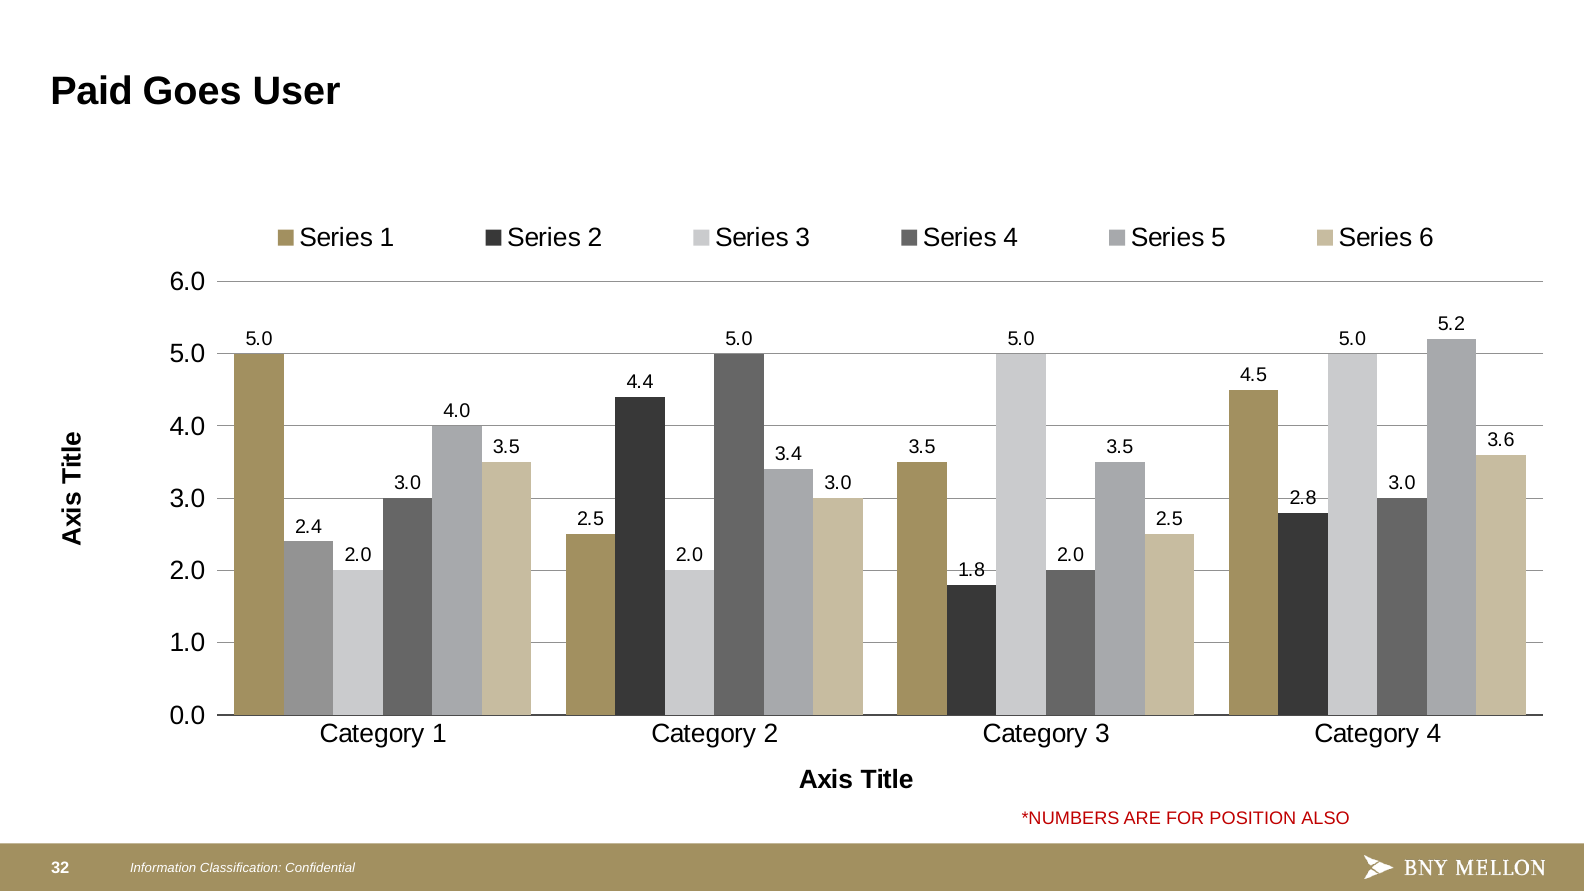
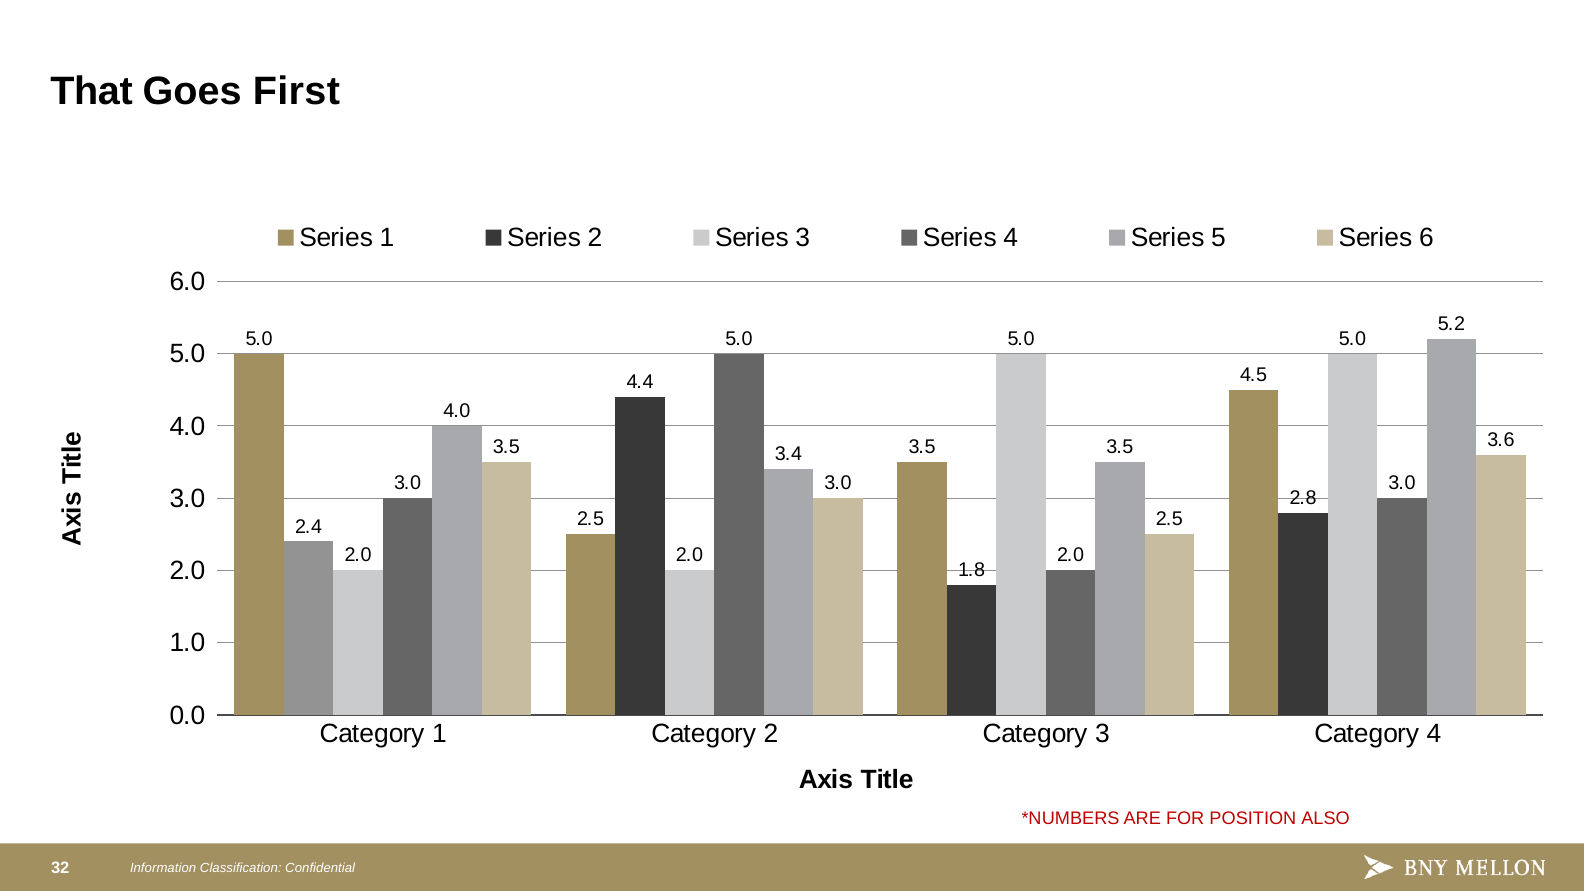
Paid: Paid -> That (92, 92)
User: User -> First (296, 92)
